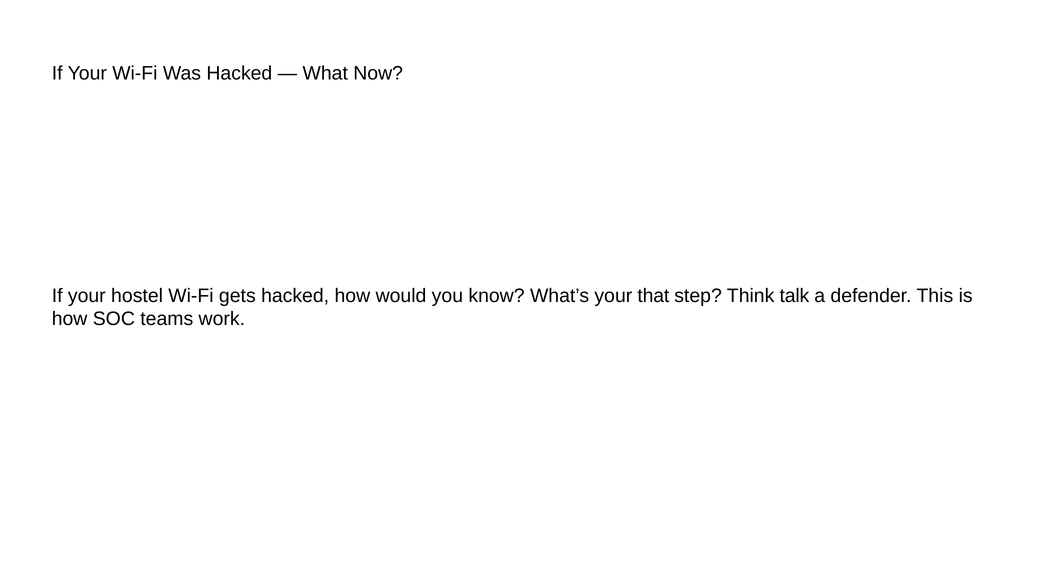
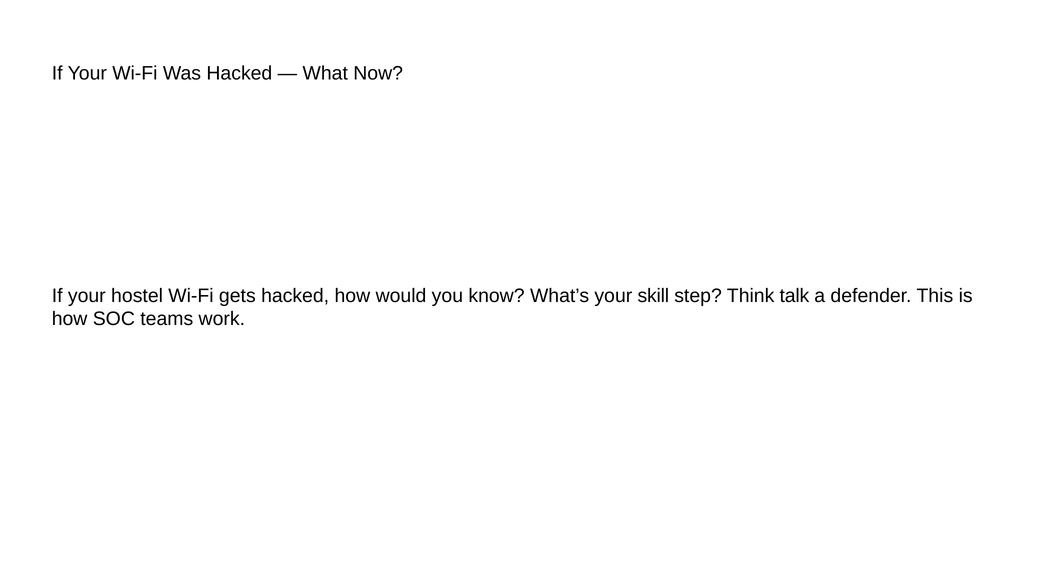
that: that -> skill (653, 295)
